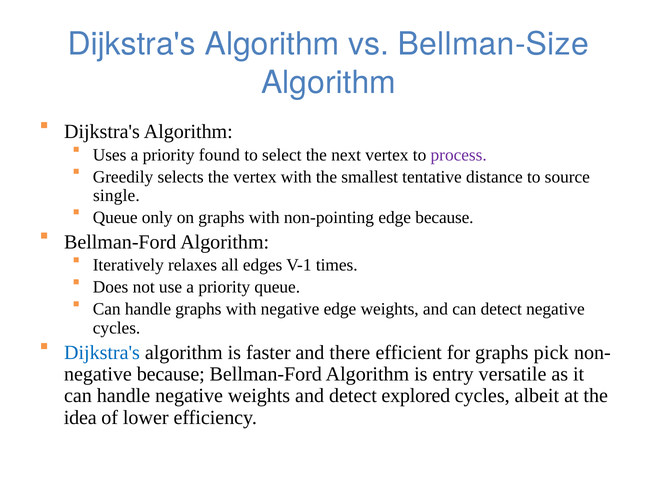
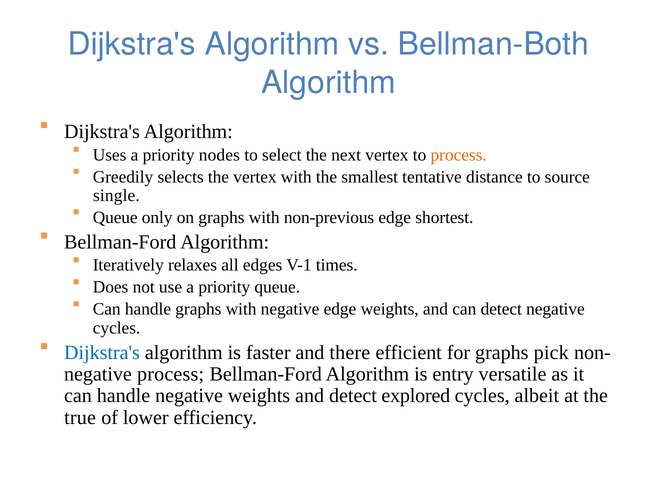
Bellman-Size: Bellman-Size -> Bellman-Both (493, 44)
found: found -> nodes (219, 155)
process colour: purple -> orange (459, 155)
non-pointing: non-pointing -> non-previous (329, 218)
edge because: because -> shortest (444, 218)
negative because: because -> process (171, 374)
idea: idea -> true (80, 417)
